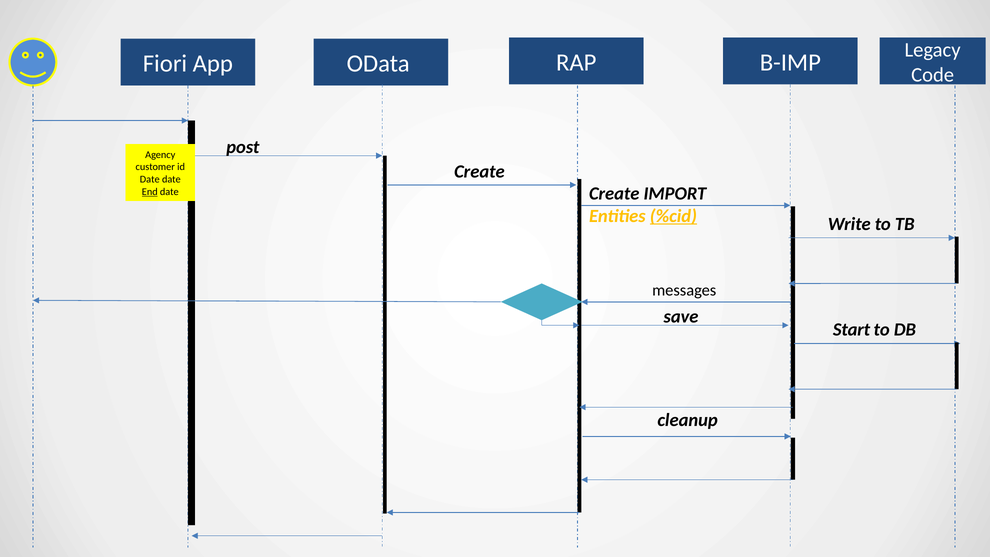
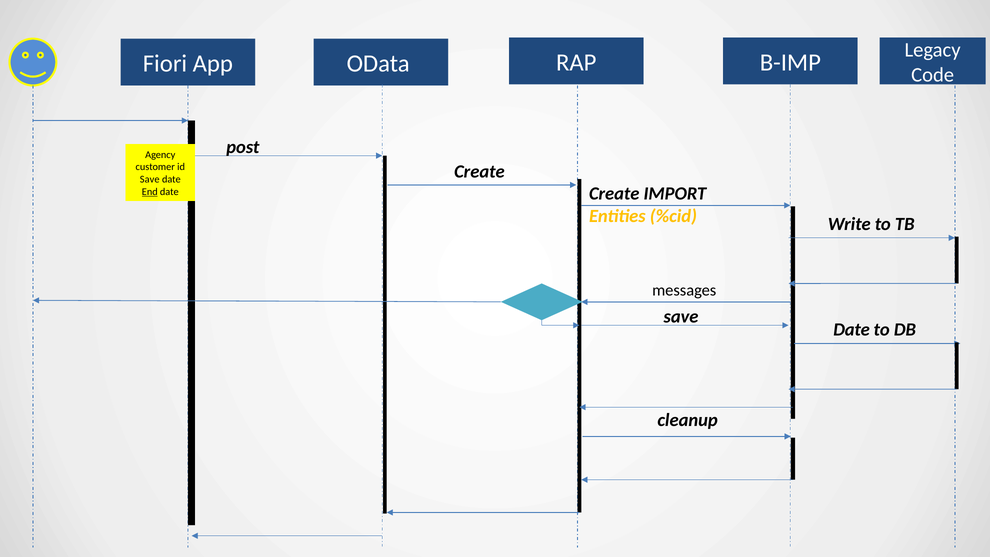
Date: Date -> Save (150, 179)
%cid underline: present -> none (673, 216)
Start: Start -> Date (852, 330)
